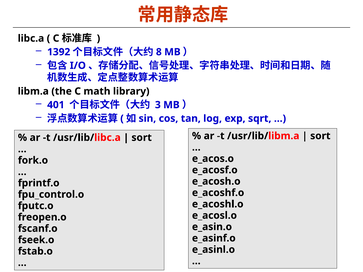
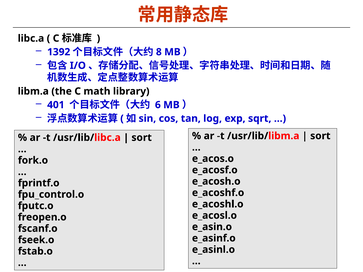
3: 3 -> 6 (158, 105)
